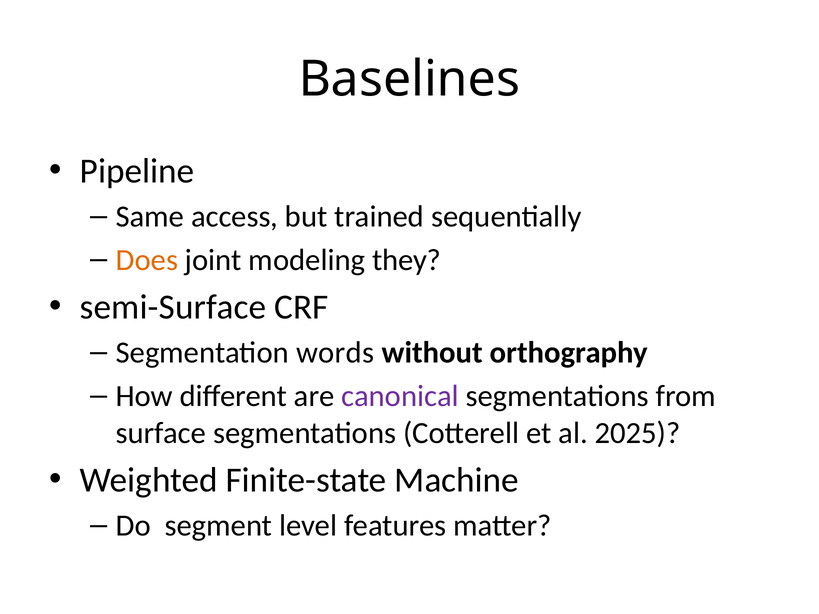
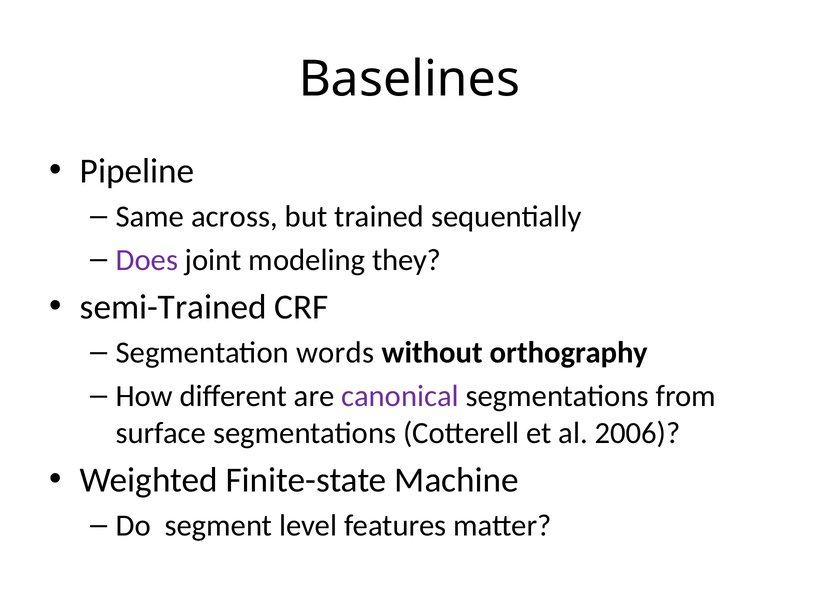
access: access -> across (235, 217)
Does colour: orange -> purple (147, 260)
semi-Surface: semi-Surface -> semi-Trained (173, 307)
2025: 2025 -> 2006 (638, 433)
